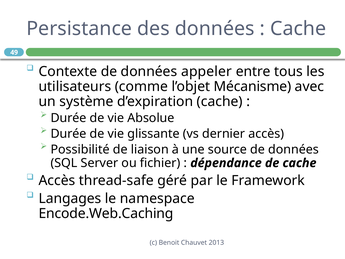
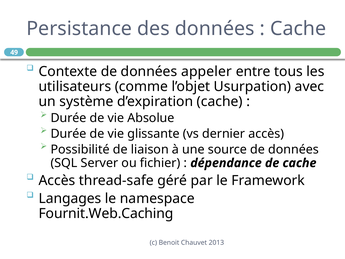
Mécanisme: Mécanisme -> Usurpation (252, 86)
Encode.Web.Caching: Encode.Web.Caching -> Fournit.Web.Caching (106, 213)
